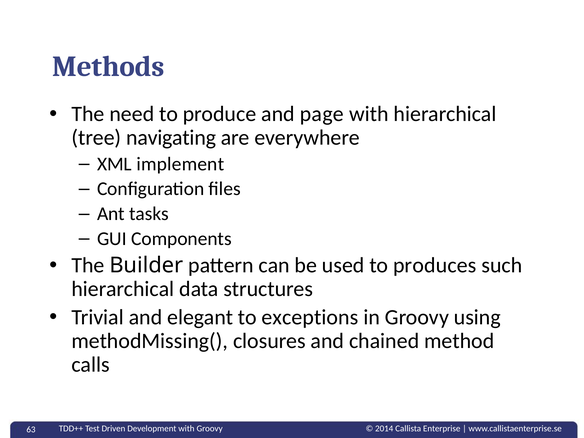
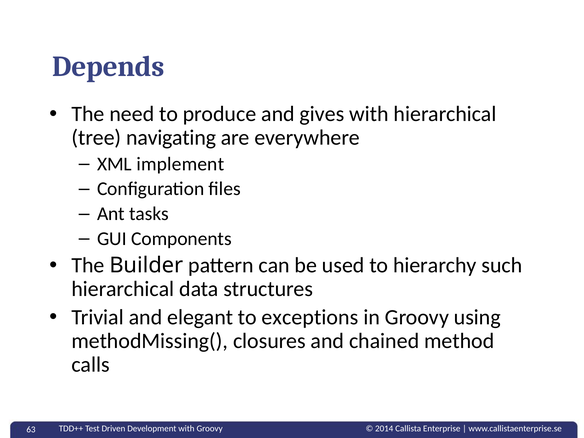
Methods: Methods -> Depends (108, 67)
page: page -> gives (322, 114)
produces: produces -> hierarchy (435, 265)
